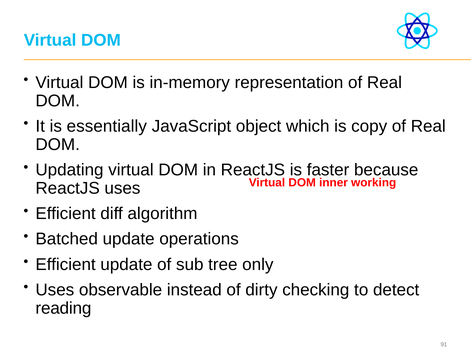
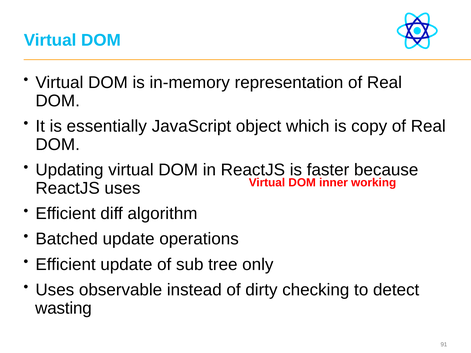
reading: reading -> wasting (63, 308)
